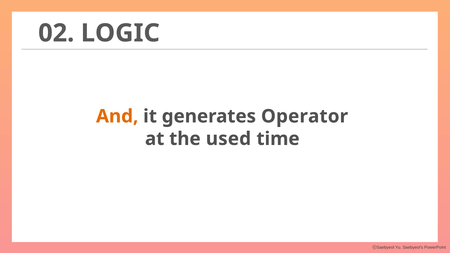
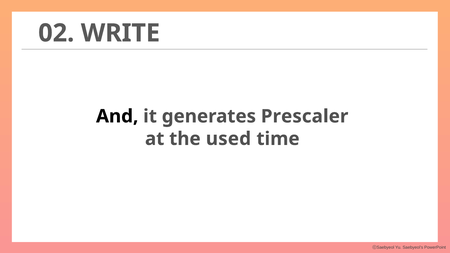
LOGIC: LOGIC -> WRITE (120, 33)
And colour: orange -> black (117, 116)
Operator: Operator -> Prescaler (305, 116)
